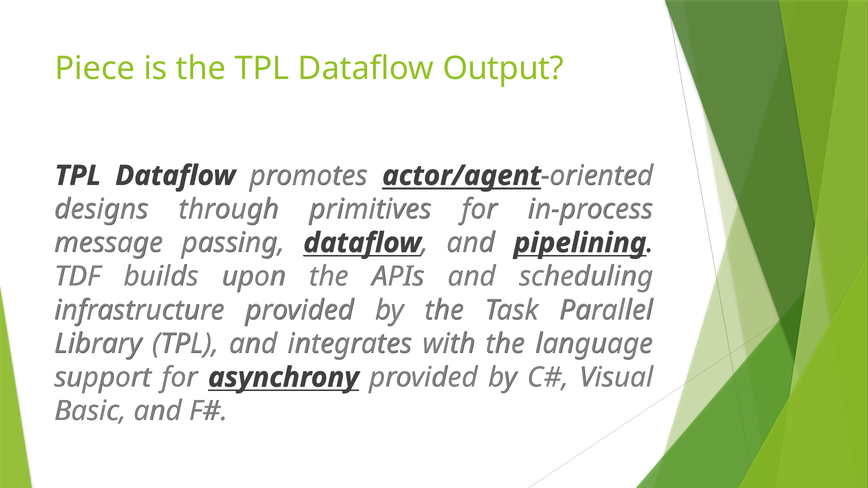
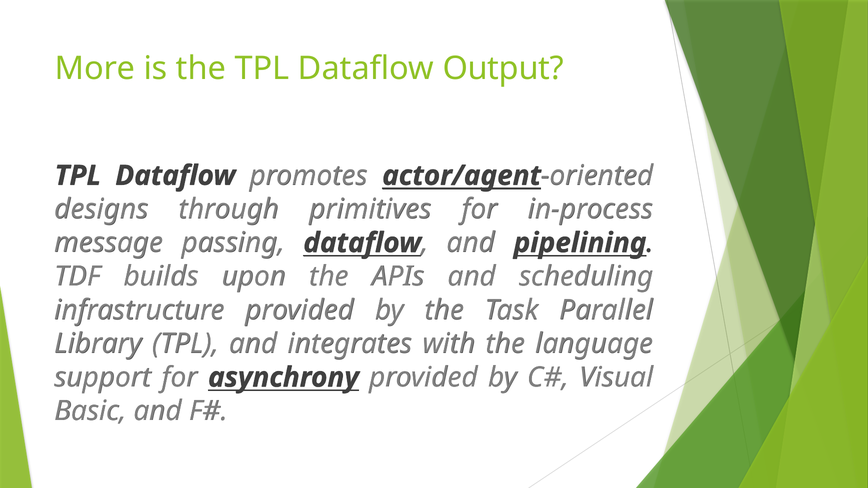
Piece: Piece -> More (95, 68)
